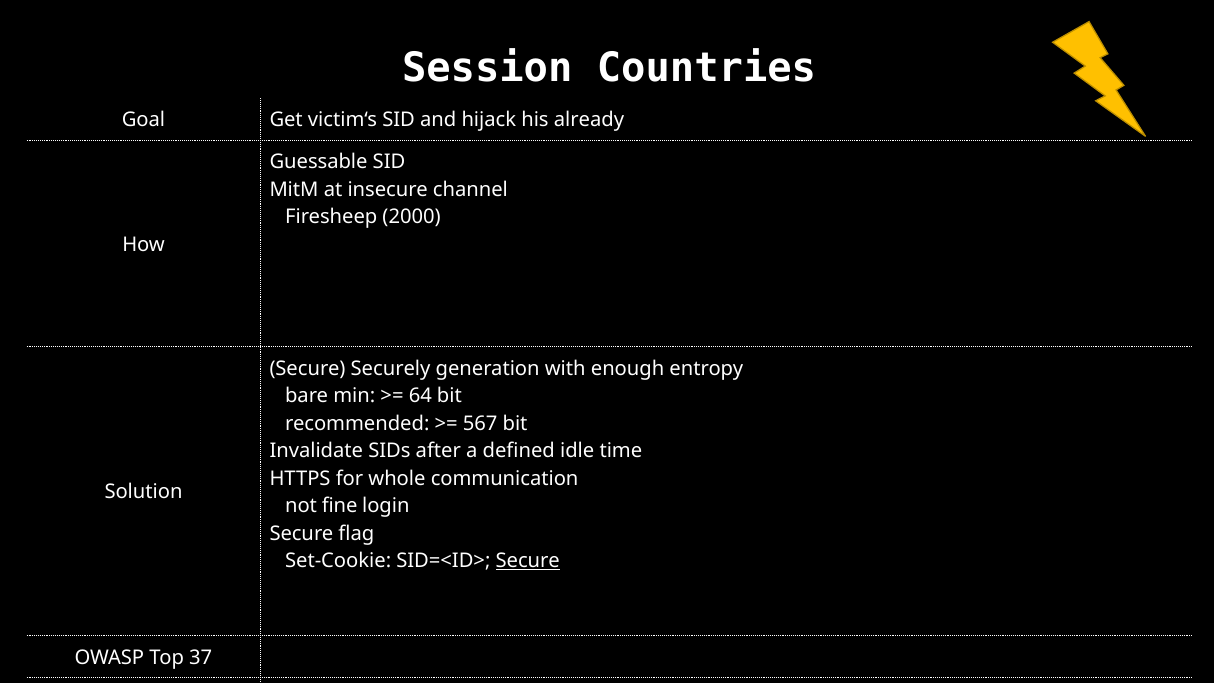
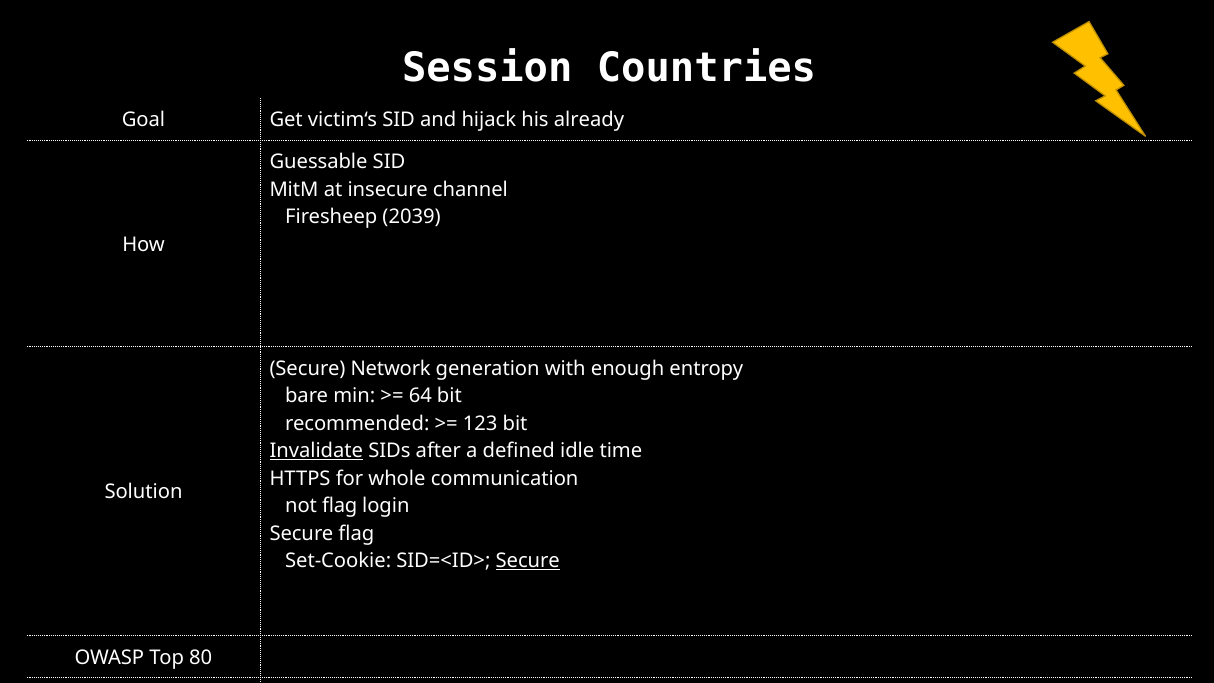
2000: 2000 -> 2039 (412, 217)
Securely: Securely -> Network (391, 369)
567: 567 -> 123 (480, 424)
Invalidate underline: none -> present (316, 451)
not fine: fine -> flag (340, 506)
37: 37 -> 80 (201, 658)
